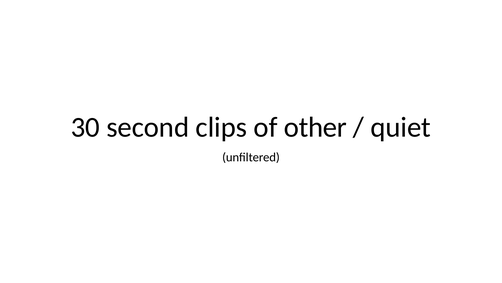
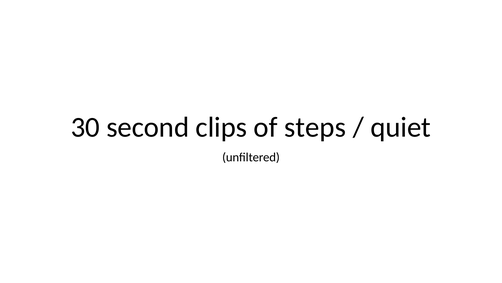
other: other -> steps (315, 127)
